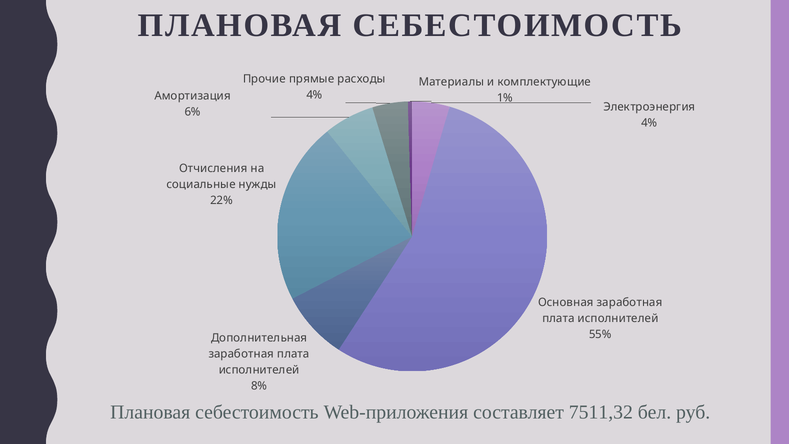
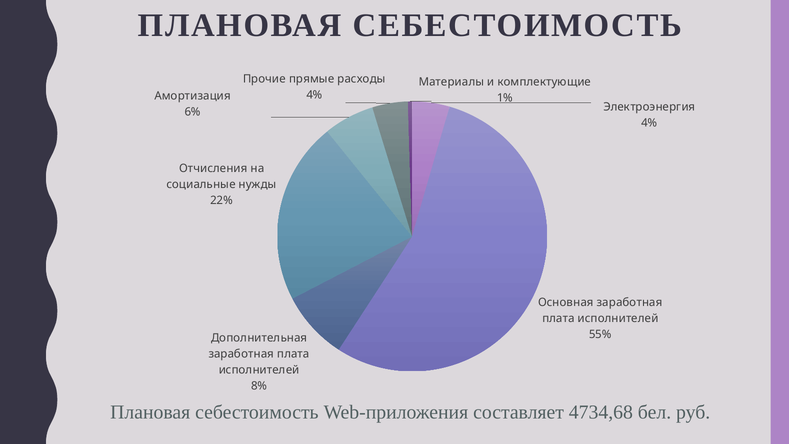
7511,32: 7511,32 -> 4734,68 (601, 412)
